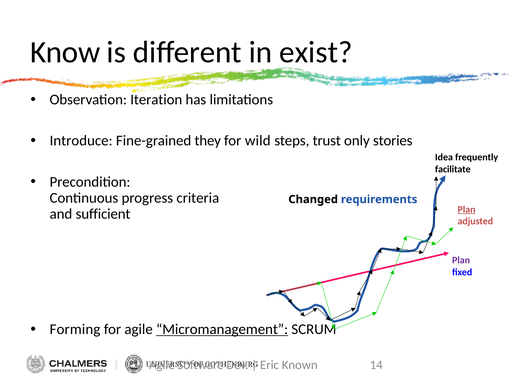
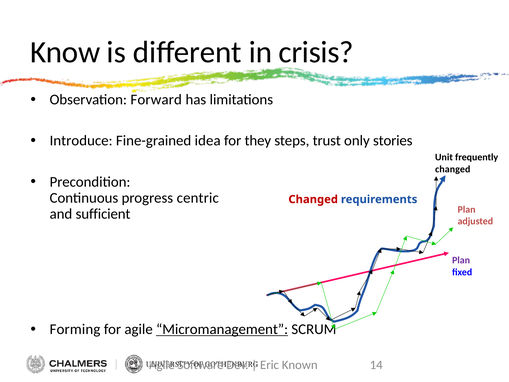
exist: exist -> crisis (316, 52)
Iteration: Iteration -> Forward (156, 100)
they: they -> idea (208, 141)
wild: wild -> they (258, 141)
Idea: Idea -> Unit (444, 157)
facilitate: facilitate -> changed (453, 169)
criteria: criteria -> centric (198, 198)
Changed colour: black -> red (313, 199)
Plan underline: present -> none (467, 209)
